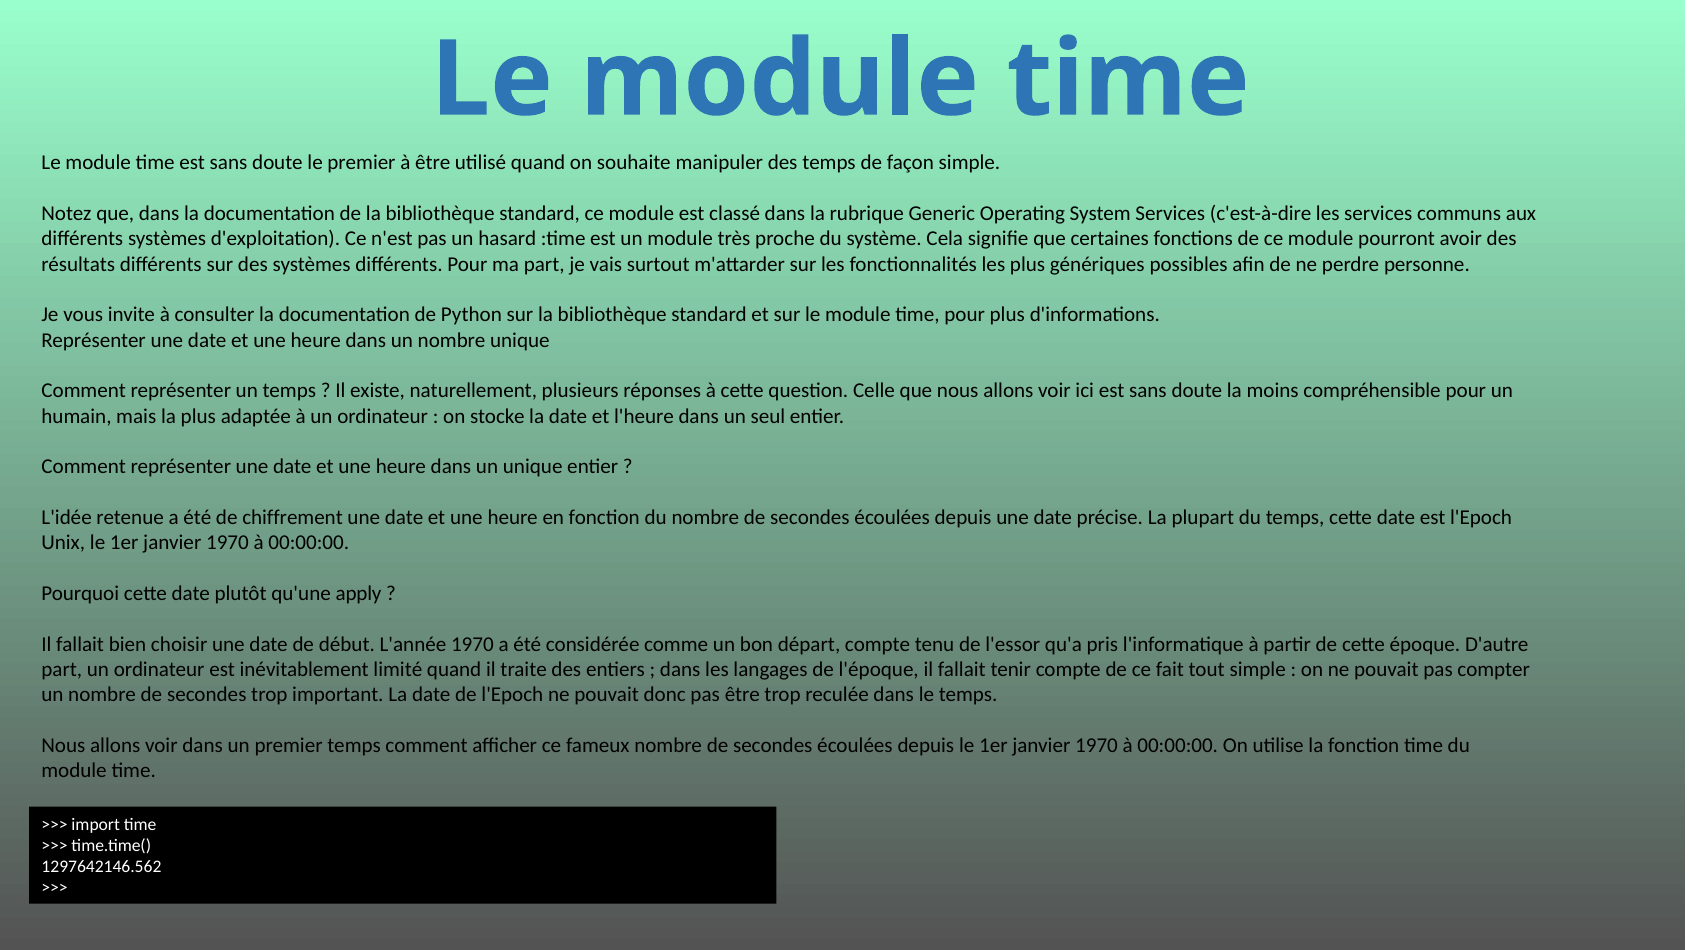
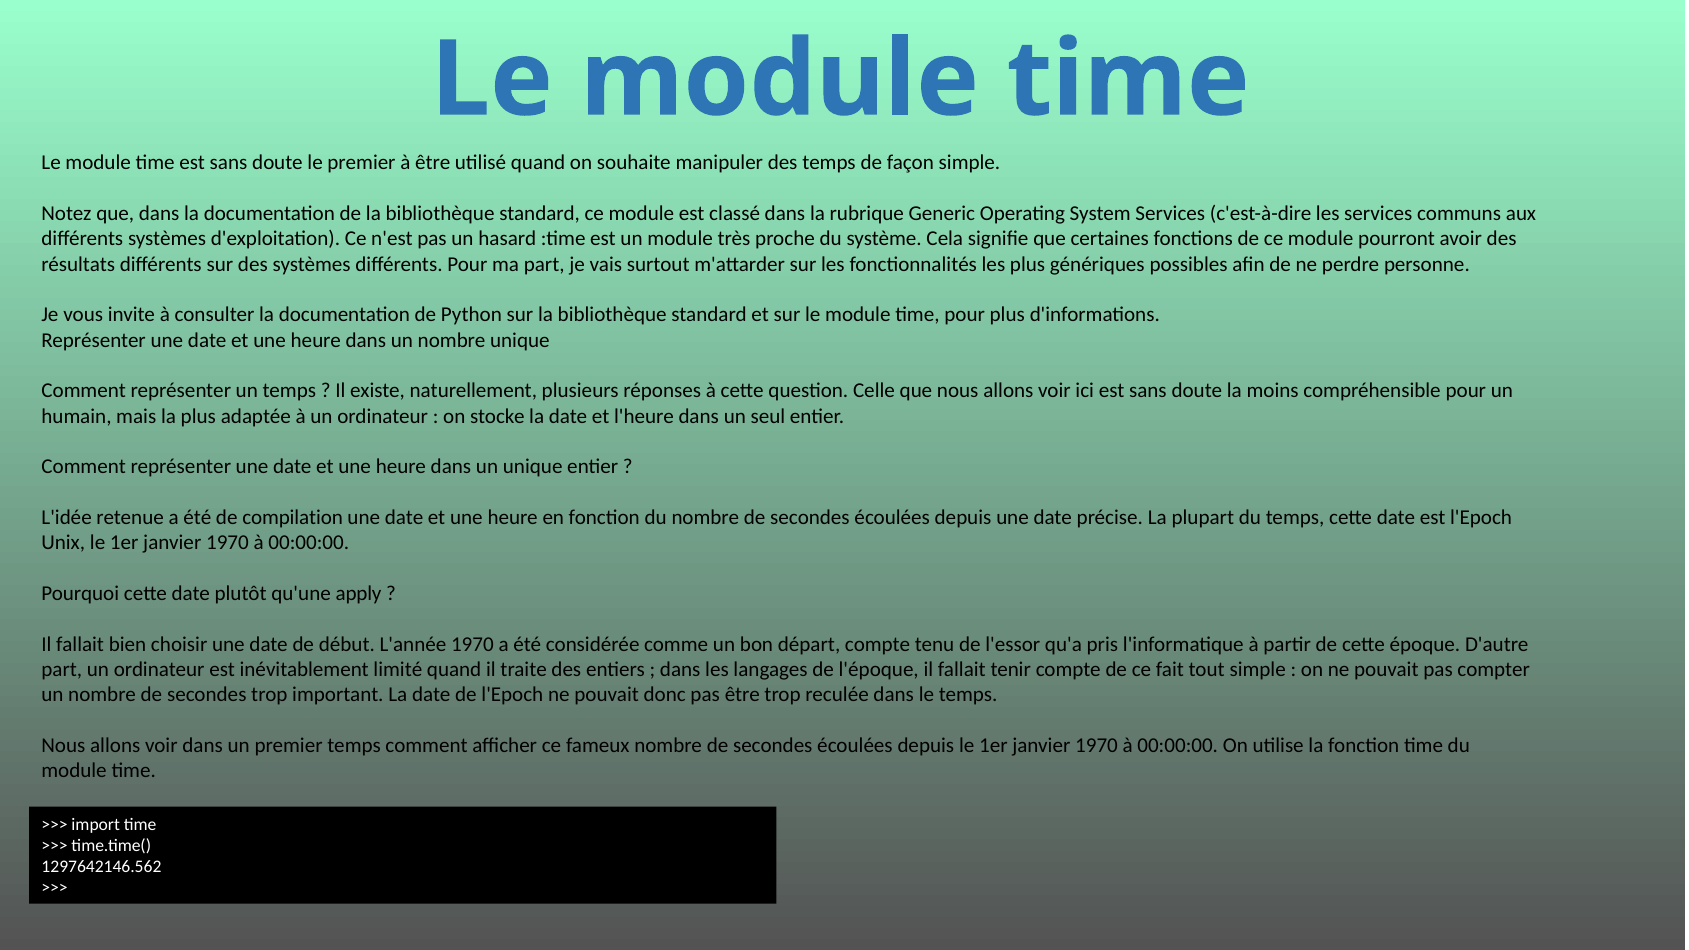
chiffrement: chiffrement -> compilation (293, 518)
